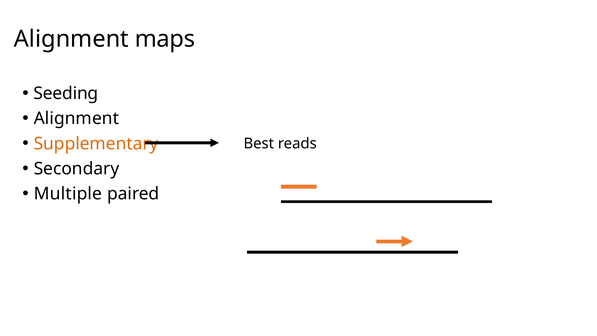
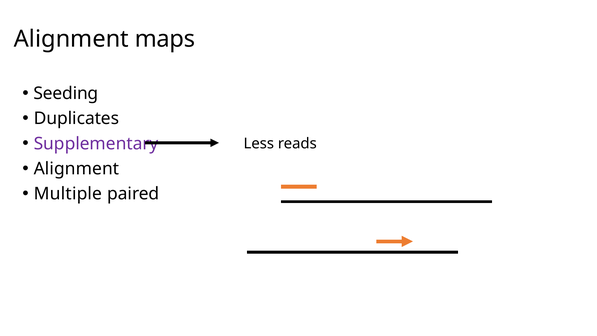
Alignment: Alignment -> Duplicates (76, 118)
Supplementary colour: orange -> purple (96, 144)
Best: Best -> Less (259, 144)
Secondary: Secondary -> Alignment (76, 169)
